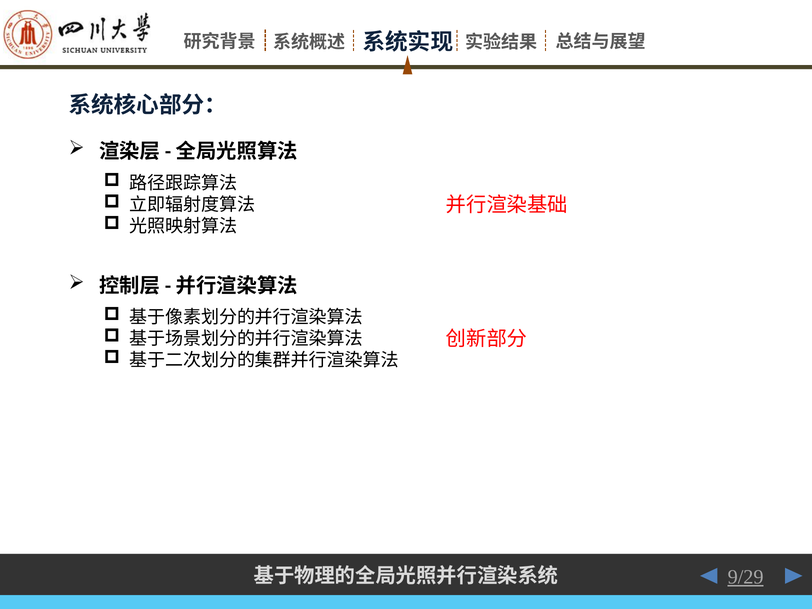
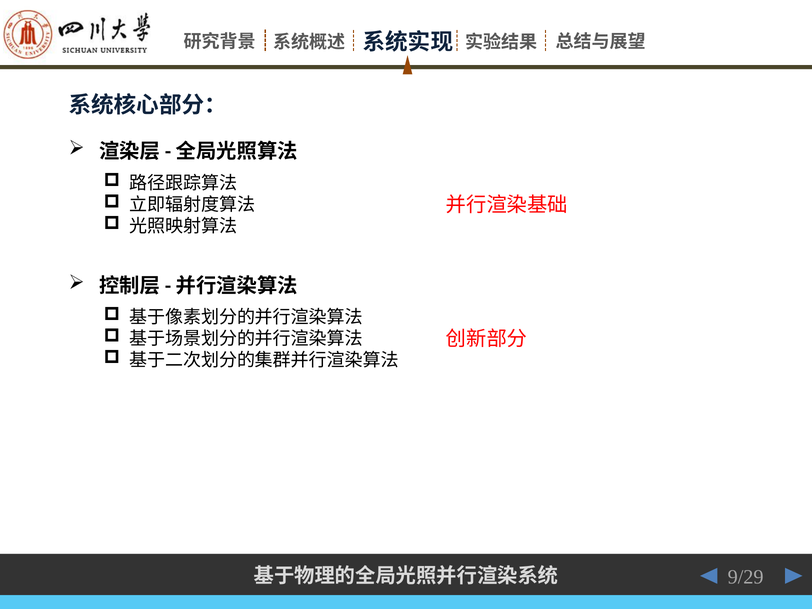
9/29 underline: present -> none (746, 577)
